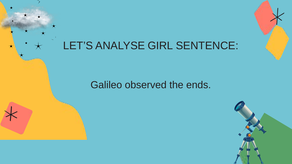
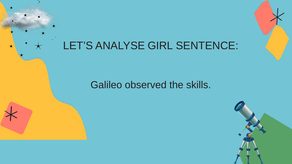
ends: ends -> skills (199, 85)
